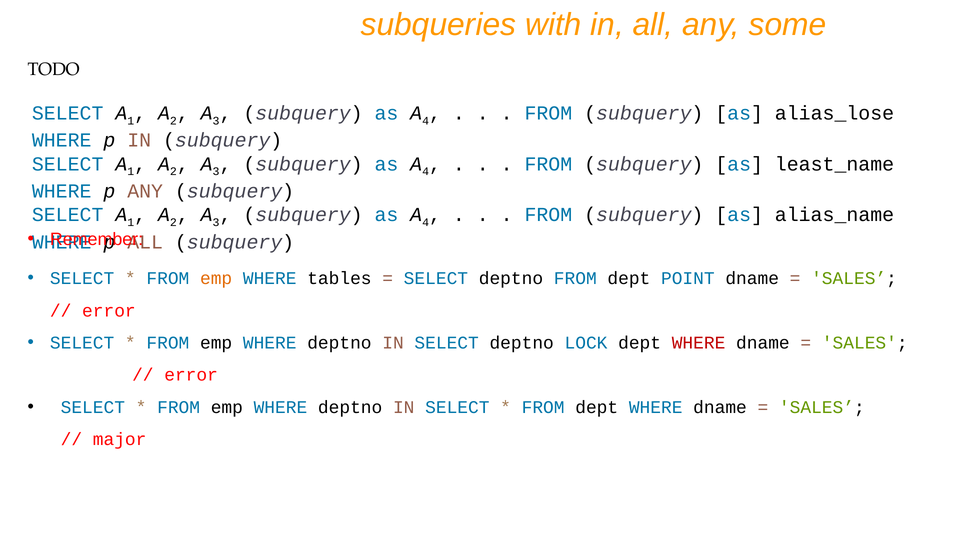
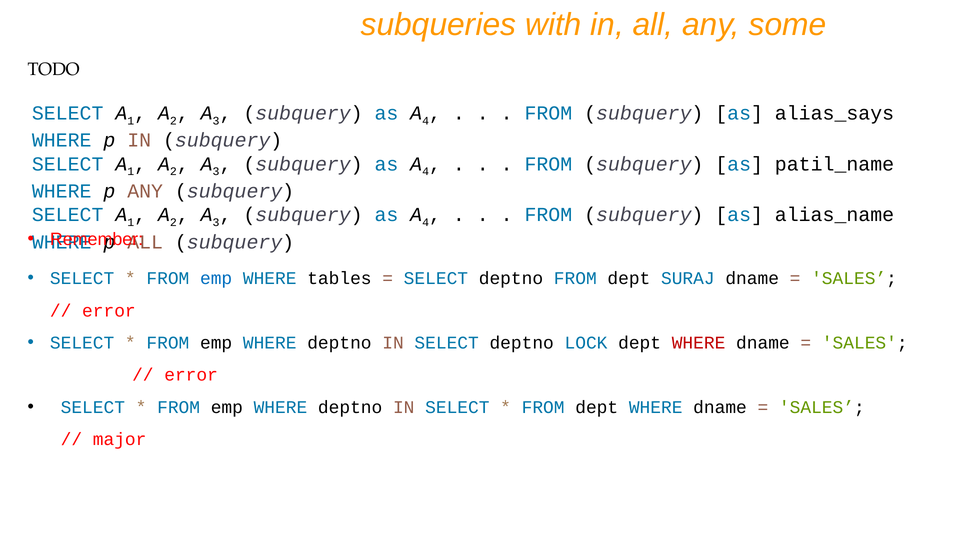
alias_lose: alias_lose -> alias_says (835, 113)
least_name: least_name -> patil_name (835, 164)
emp colour: orange -> blue (216, 279)
POINT: POINT -> SURAJ (688, 279)
